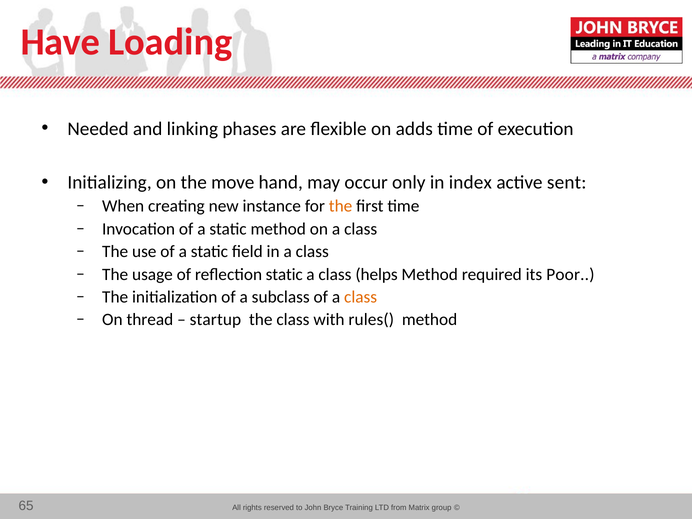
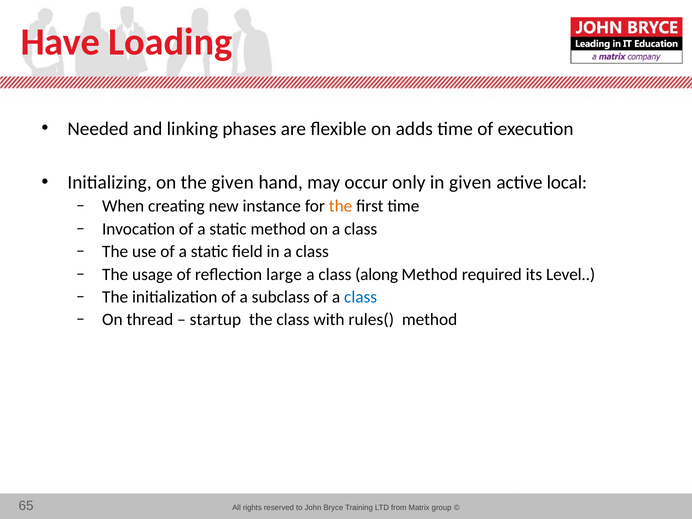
the move: move -> given (233, 183)
in index: index -> given (470, 183)
sent: sent -> local (567, 183)
reflection static: static -> large (284, 274)
helps: helps -> along (377, 274)
Poor: Poor -> Level (571, 274)
class colour: orange -> blue (361, 297)
